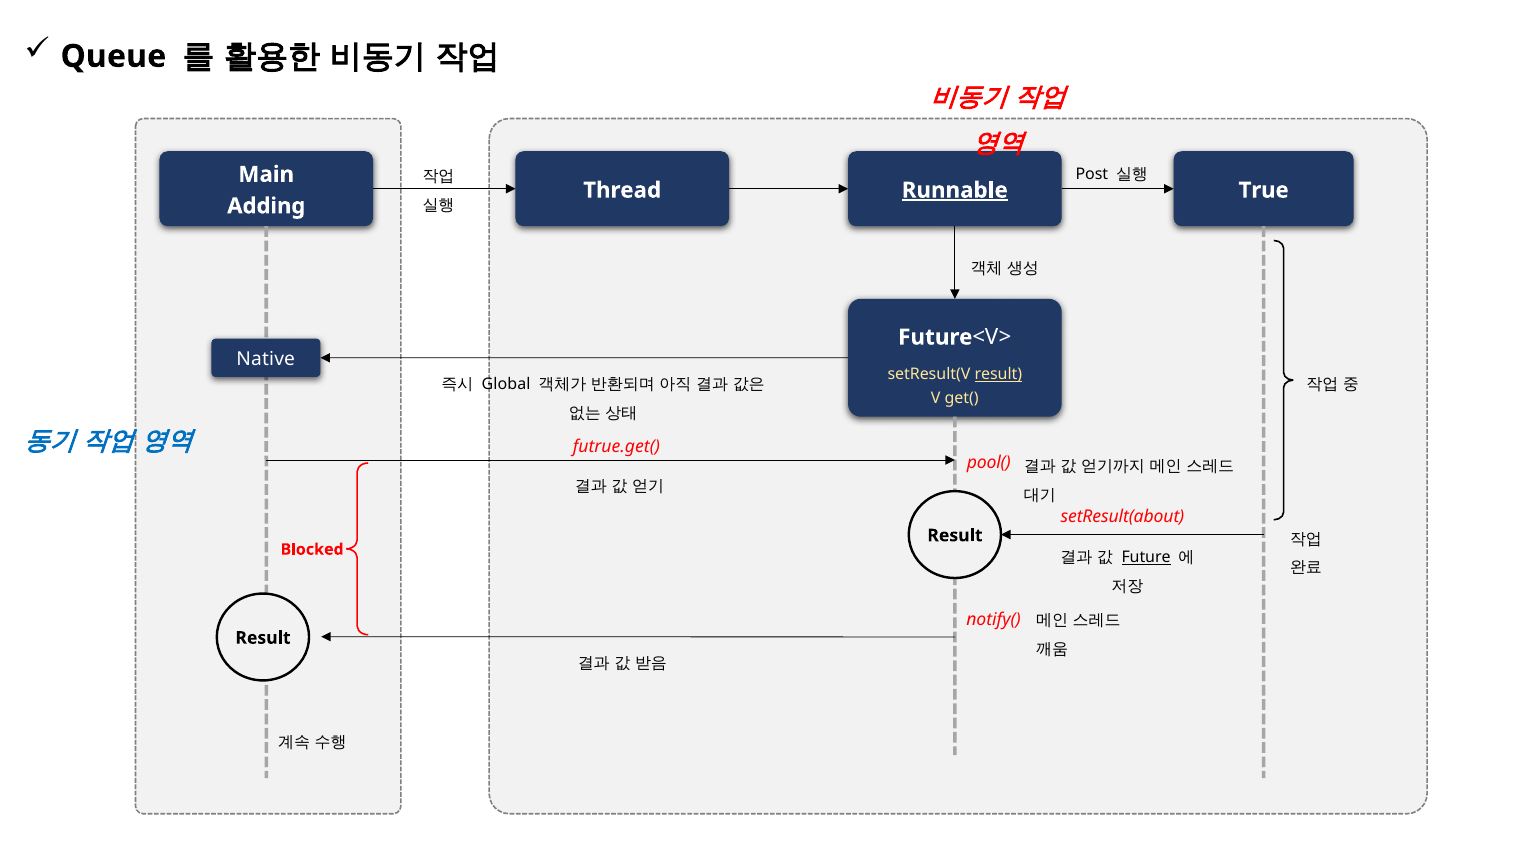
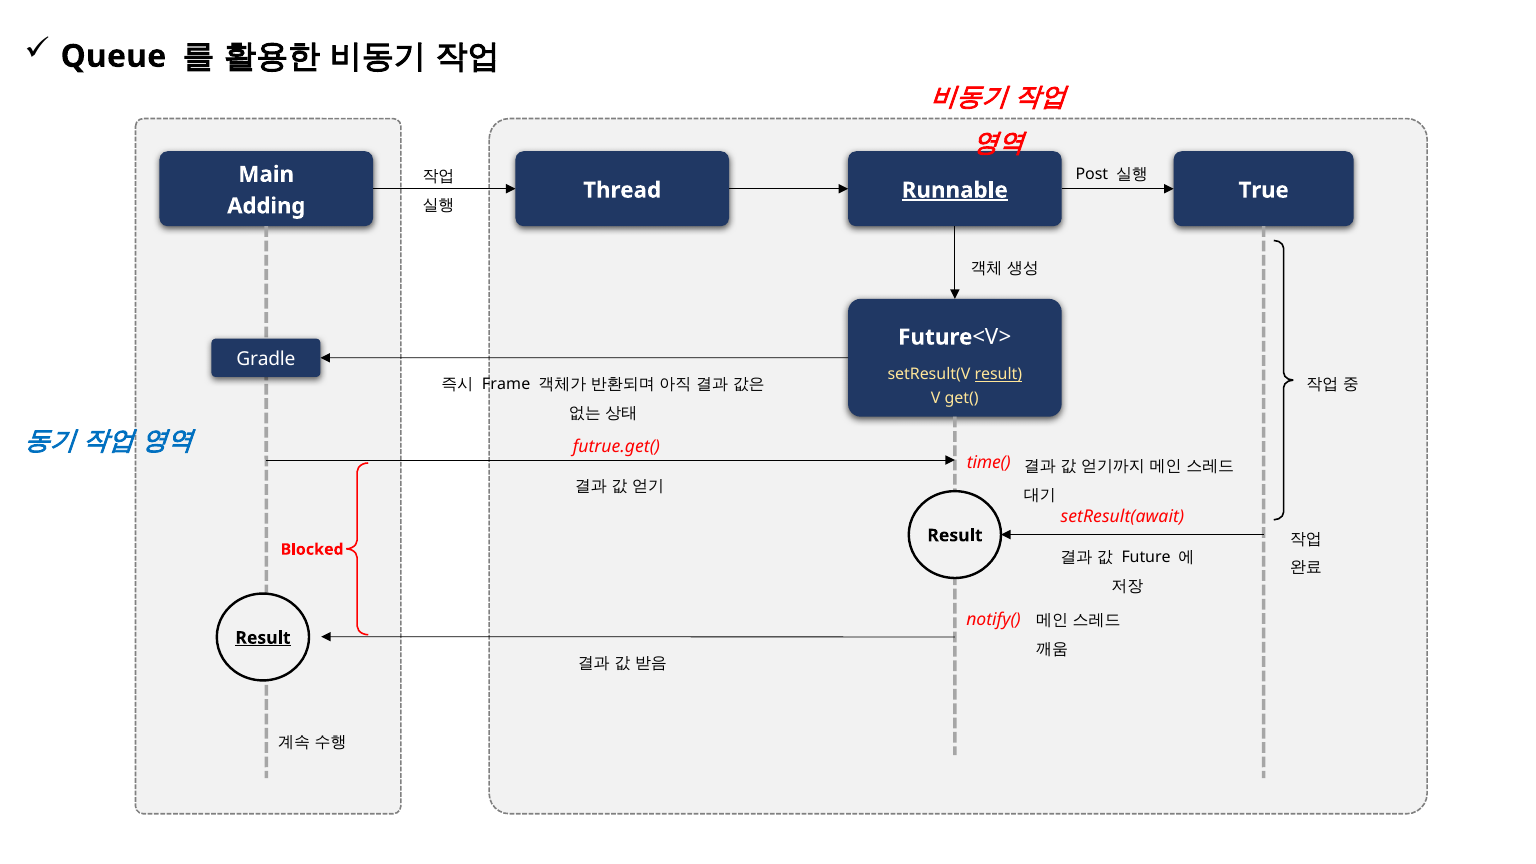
Native: Native -> Gradle (266, 359)
Global: Global -> Frame (506, 384)
pool(: pool( -> time( (989, 463)
setResult(about: setResult(about -> setResult(await (1122, 517)
Future underline: present -> none (1146, 557)
Result underline: none -> present (263, 638)
